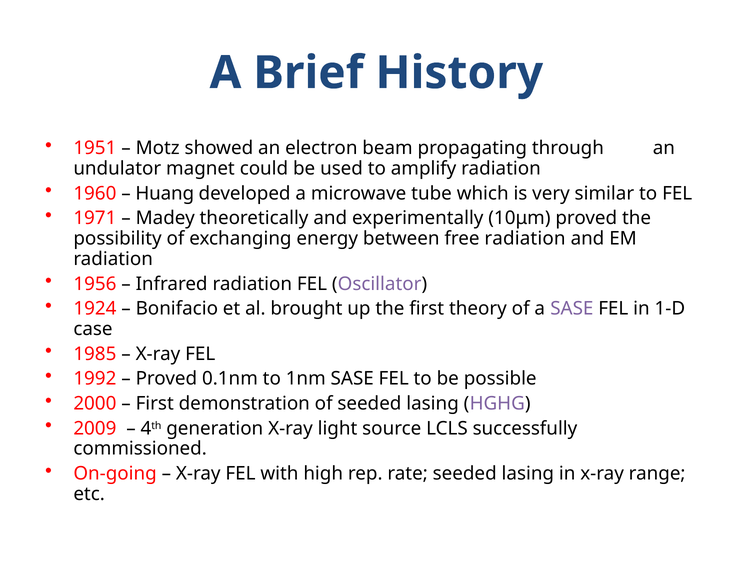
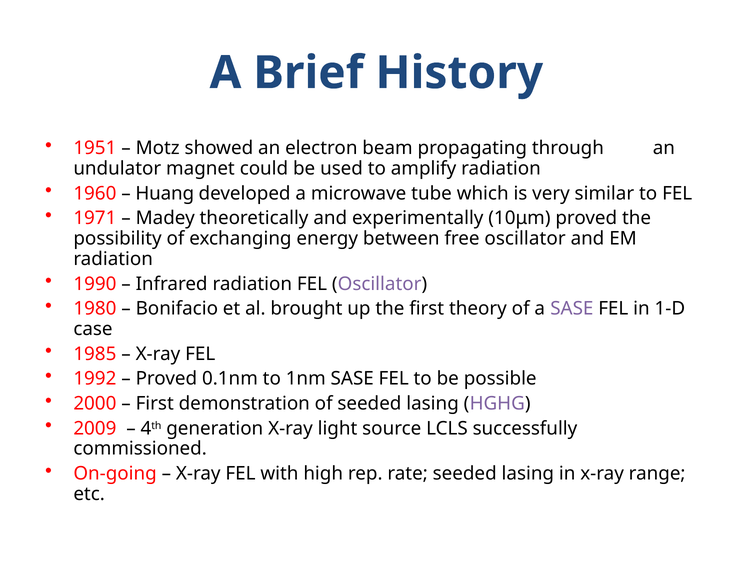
free radiation: radiation -> oscillator (525, 239)
1956: 1956 -> 1990 (95, 284)
1924: 1924 -> 1980 (95, 309)
